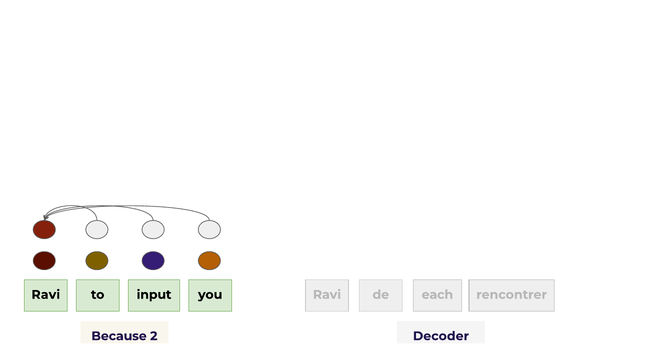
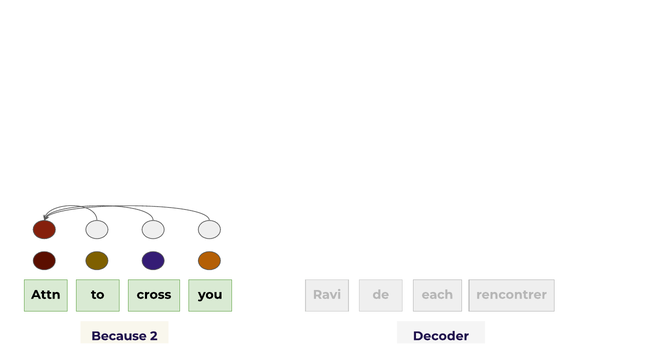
Ravi: Ravi -> Attn (46, 295)
input: input -> cross (154, 295)
